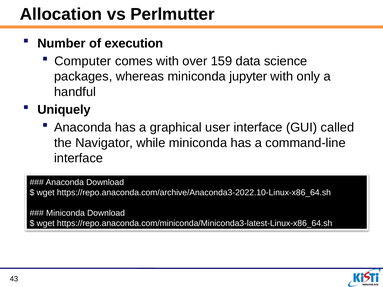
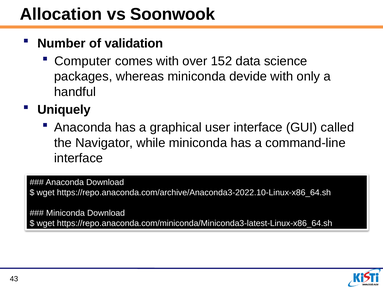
Perlmutter: Perlmutter -> Soonwook (173, 14)
execution: execution -> validation (134, 43)
159: 159 -> 152 (221, 61)
jupyter: jupyter -> devide (248, 77)
